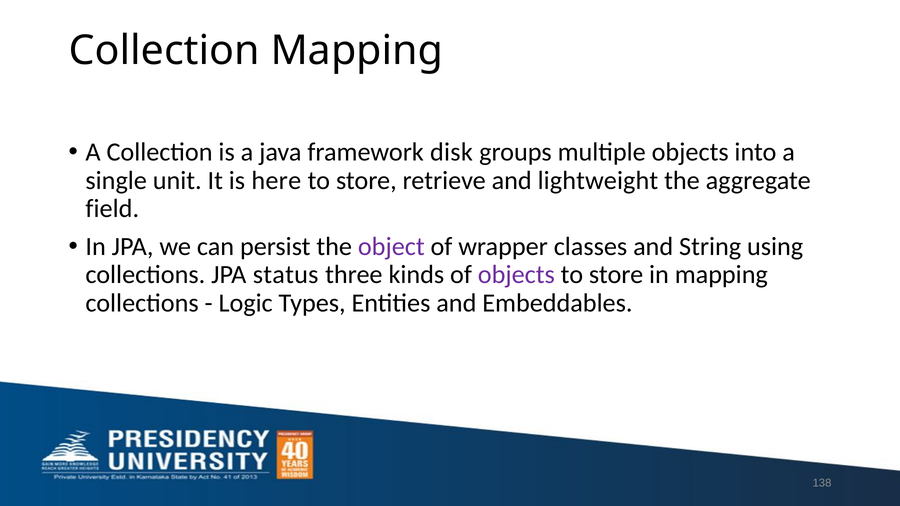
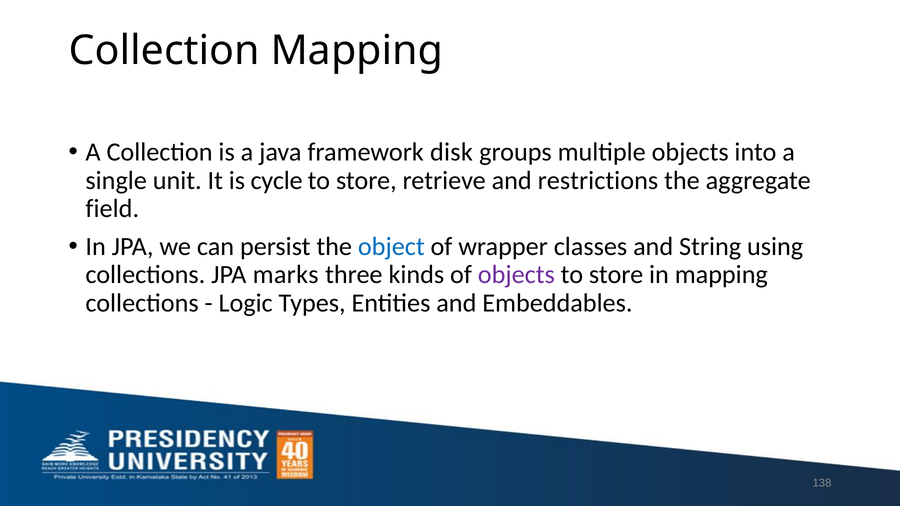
here: here -> cycle (277, 181)
lightweight: lightweight -> restrictions (598, 181)
object colour: purple -> blue (391, 247)
status: status -> marks (286, 275)
